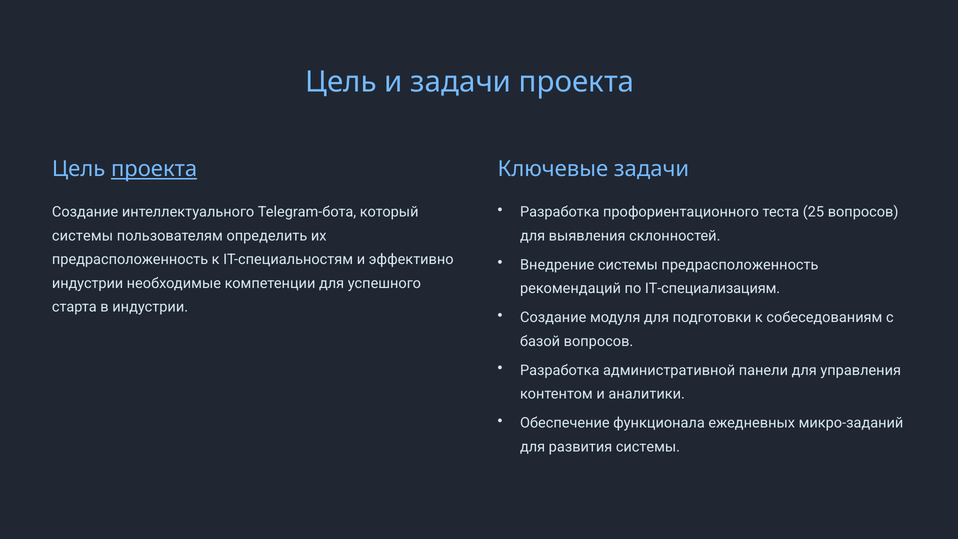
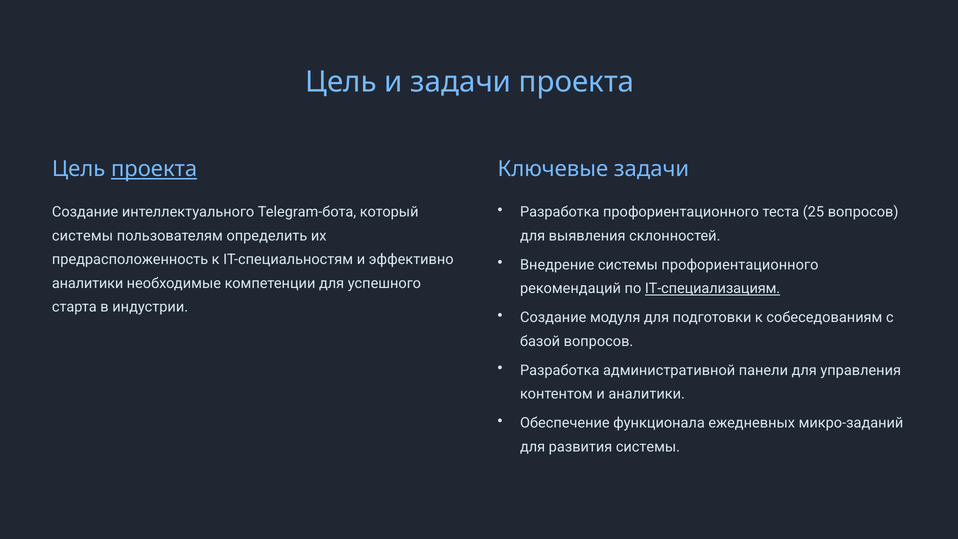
системы предрасположенность: предрасположенность -> профориентационного (740, 265)
индустрии: индустрии -> аналитики (88, 283)
IT-специализациям underline: none -> present (713, 288)
